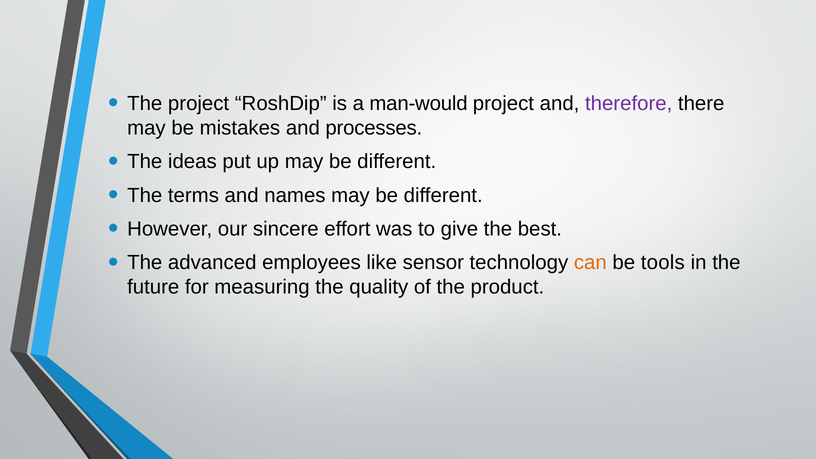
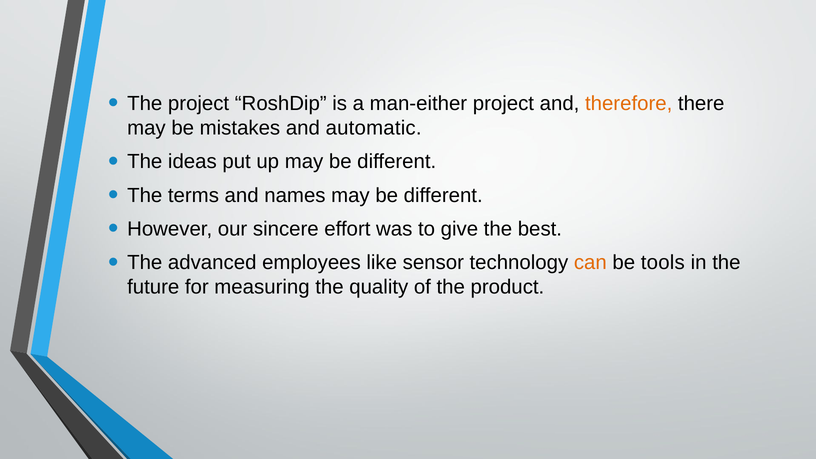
man-would: man-would -> man-either (418, 104)
therefore colour: purple -> orange (629, 104)
processes: processes -> automatic (374, 128)
